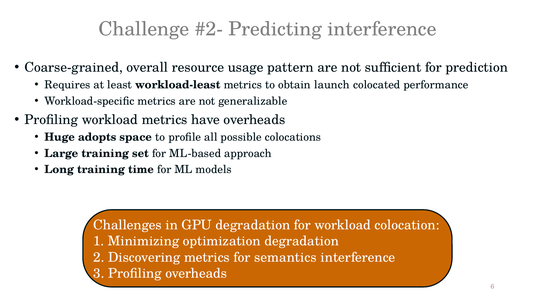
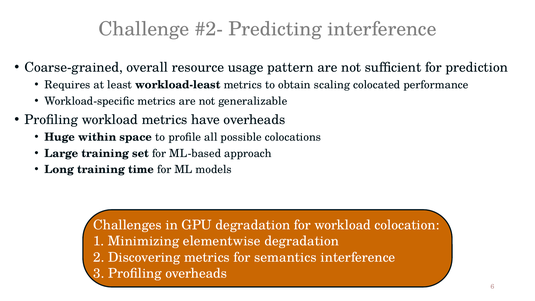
launch: launch -> scaling (332, 85)
adopts: adopts -> within (97, 137)
optimization: optimization -> elementwise (222, 241)
